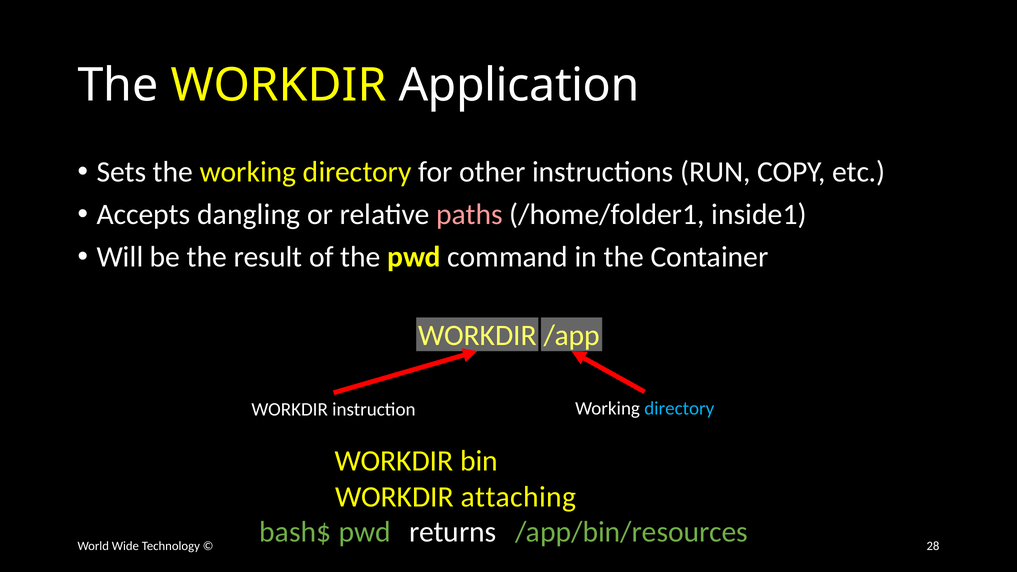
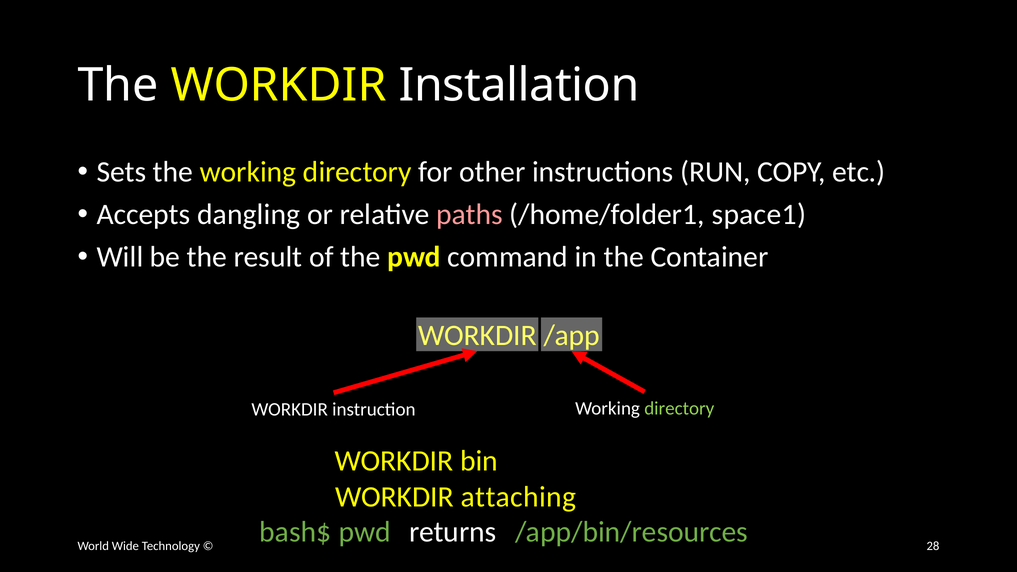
Application: Application -> Installation (519, 85)
inside1: inside1 -> space1 (759, 214)
directory colour: light blue -> light green (679, 408)
